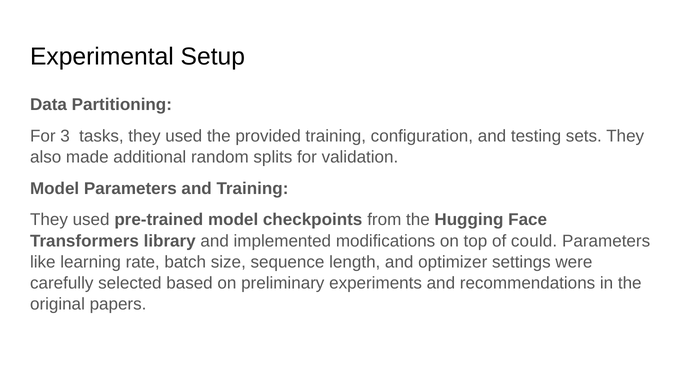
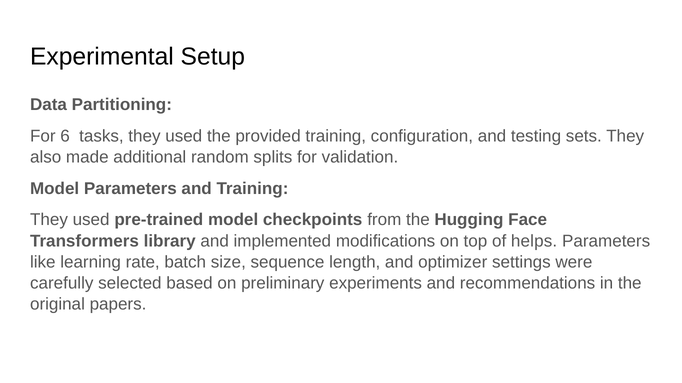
3: 3 -> 6 (65, 136)
could: could -> helps (534, 241)
